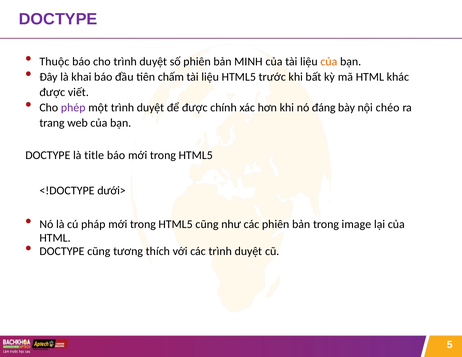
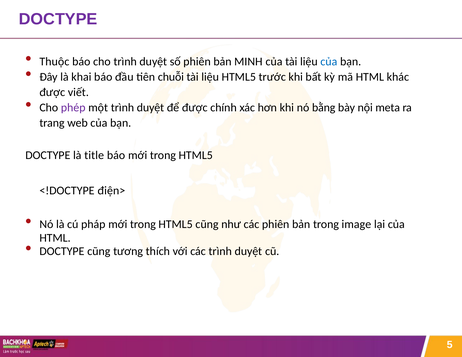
của colour: orange -> blue (329, 62)
chấm: chấm -> chuỗi (171, 77)
đáng: đáng -> bằng (324, 108)
chéo: chéo -> meta (388, 108)
dưới>: dưới> -> điện> (111, 191)
